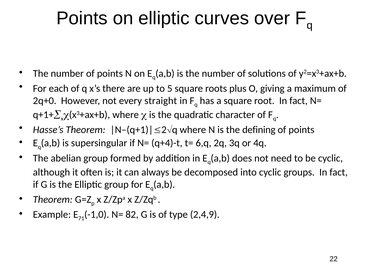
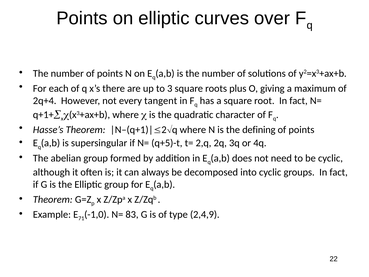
5: 5 -> 3 (170, 88)
2q+0: 2q+0 -> 2q+4 (45, 101)
straight: straight -> tangent (161, 101)
q+4)-t: q+4)-t -> q+5)-t (167, 143)
6,q: 6,q -> 2,q (203, 143)
82: 82 -> 83 (132, 214)
